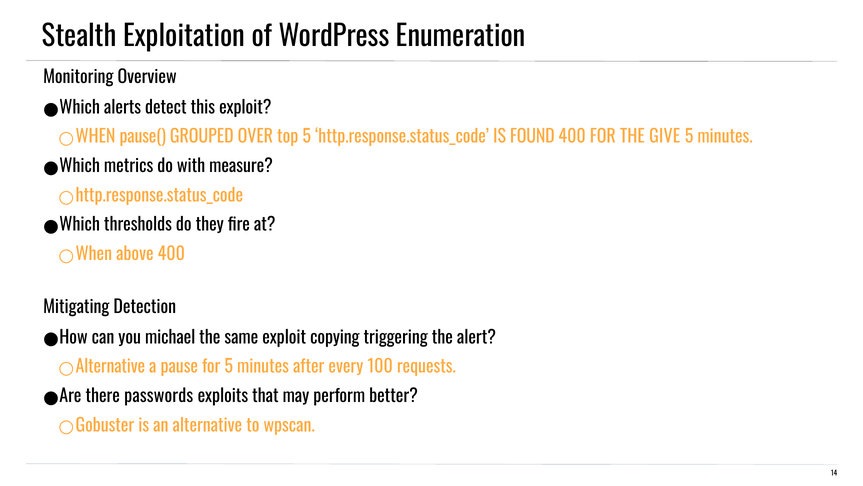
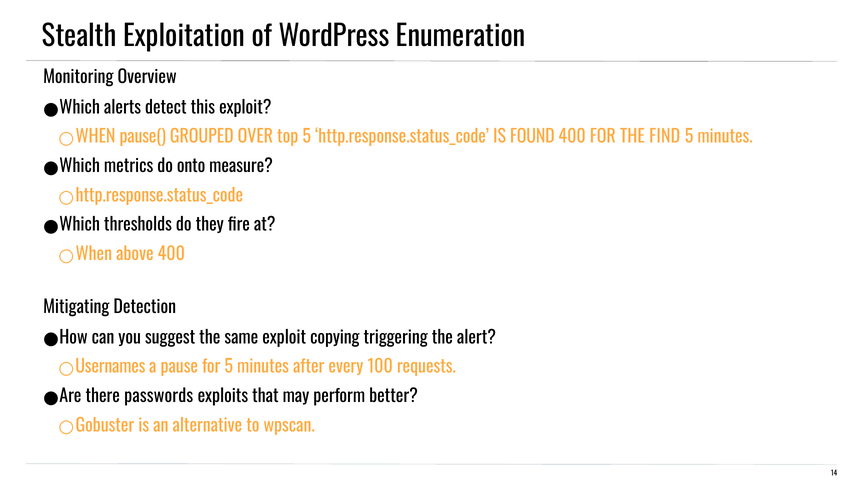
GIVE: GIVE -> FIND (665, 137)
with: with -> onto (191, 166)
michael: michael -> suggest (170, 337)
Alternative: Alternative -> Usernames (110, 367)
